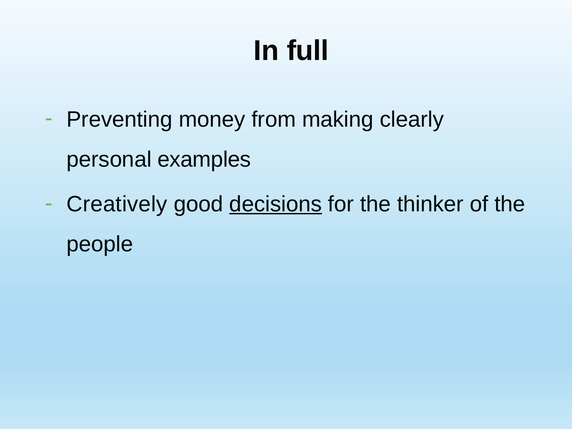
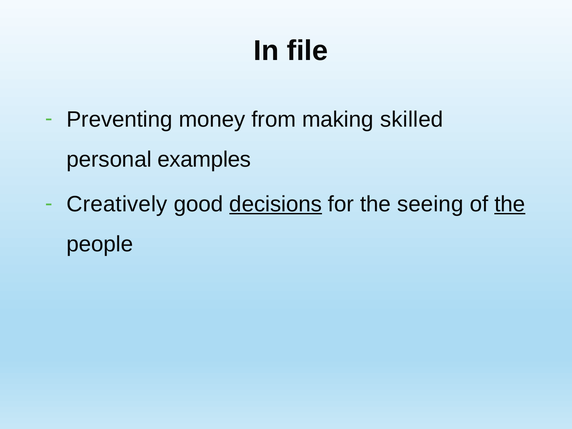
full: full -> file (308, 51)
clearly: clearly -> skilled (412, 119)
thinker: thinker -> seeing (430, 204)
the underline: none -> present (510, 204)
